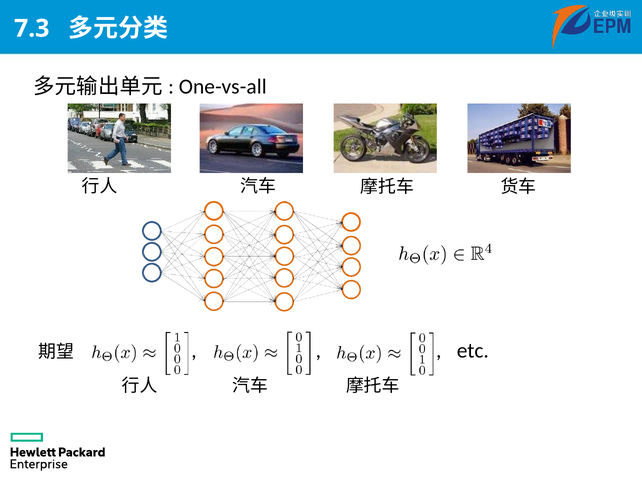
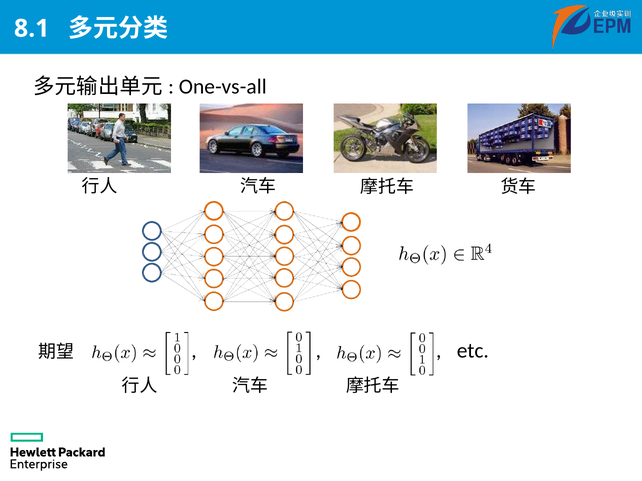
7.3: 7.3 -> 8.1 (32, 28)
